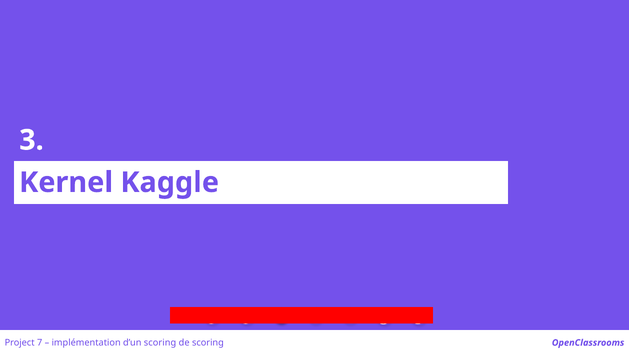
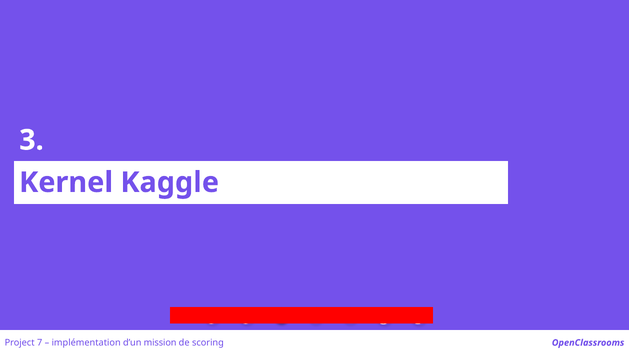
d’un scoring: scoring -> mission (160, 343)
